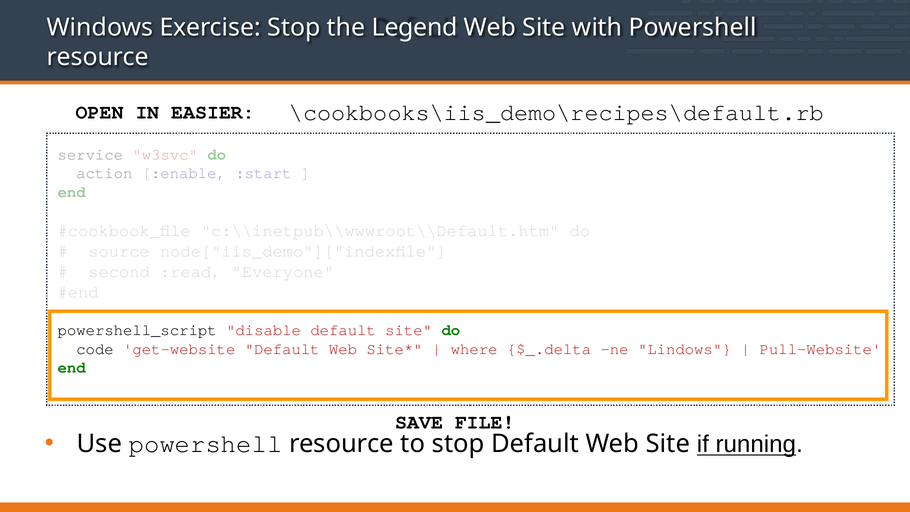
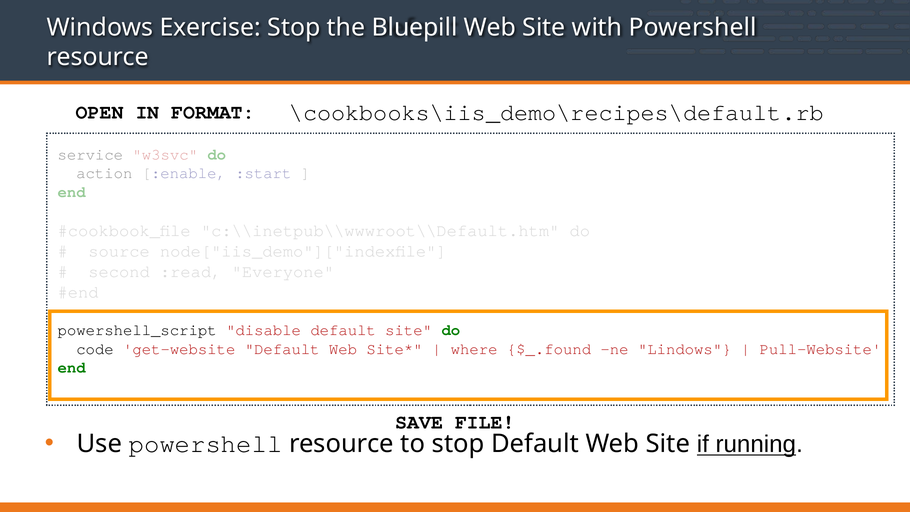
Legend: Legend -> Bluepill (415, 27)
EASIER: EASIER -> FORMAT (213, 112)
$_.delta: $_.delta -> $_.found (549, 349)
